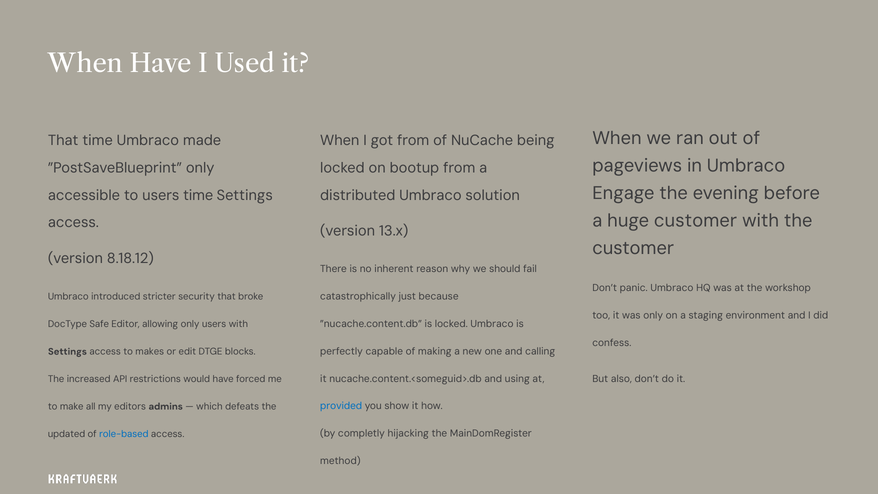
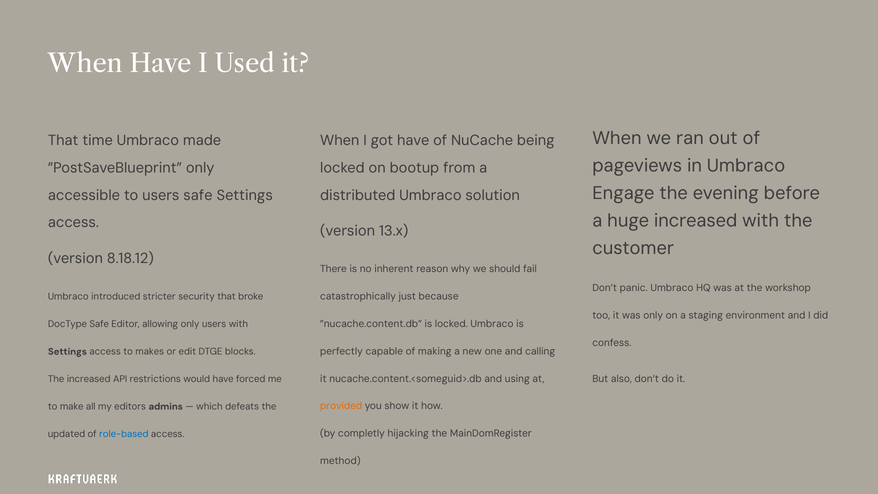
got from: from -> have (413, 140)
users time: time -> safe (198, 195)
huge customer: customer -> increased (696, 221)
provided colour: blue -> orange (341, 406)
